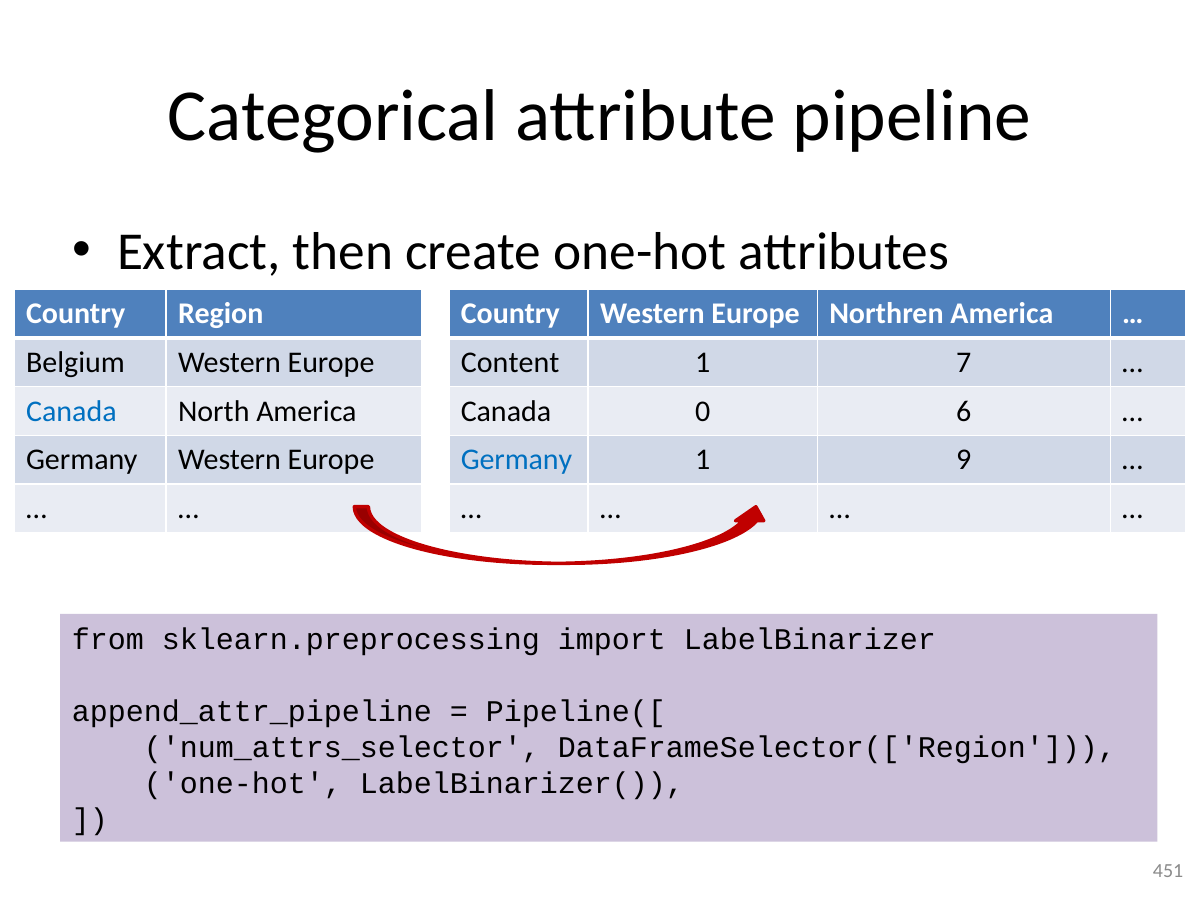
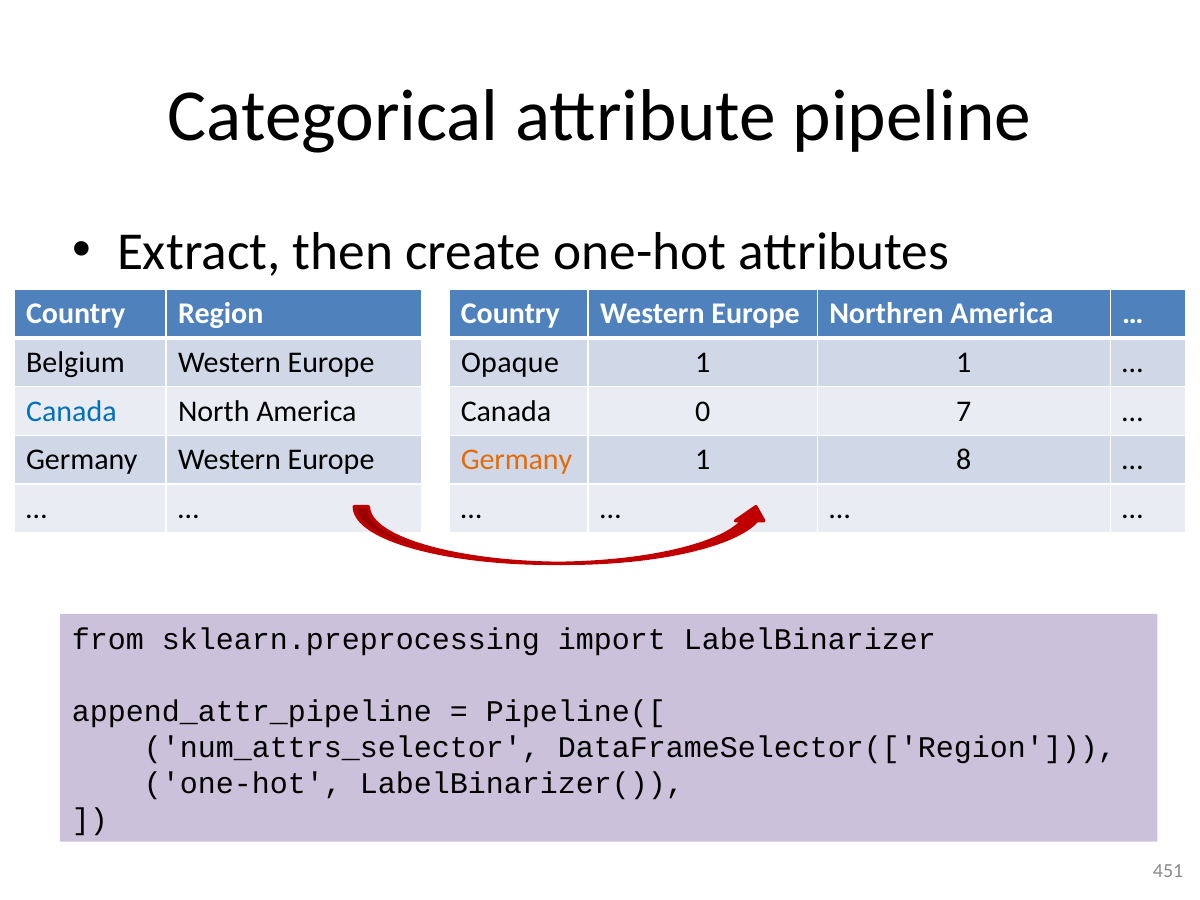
Content: Content -> Opaque (510, 363)
1 7: 7 -> 1 (964, 363)
6: 6 -> 7 (964, 411)
Germany colour: blue -> orange (517, 460)
9: 9 -> 8 (964, 460)
